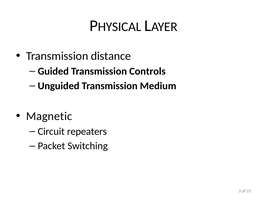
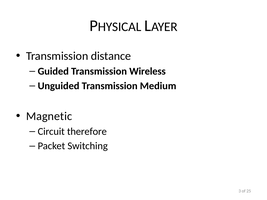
Controls: Controls -> Wireless (147, 71)
repeaters: repeaters -> therefore (87, 132)
